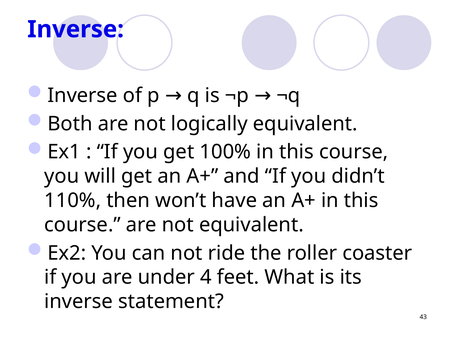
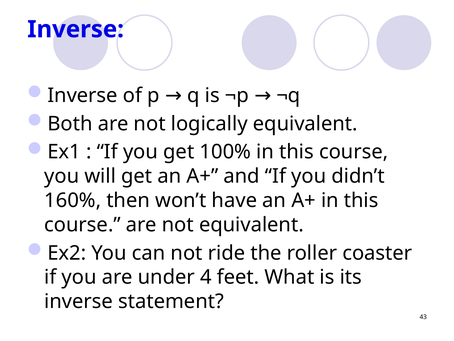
110%: 110% -> 160% (73, 200)
